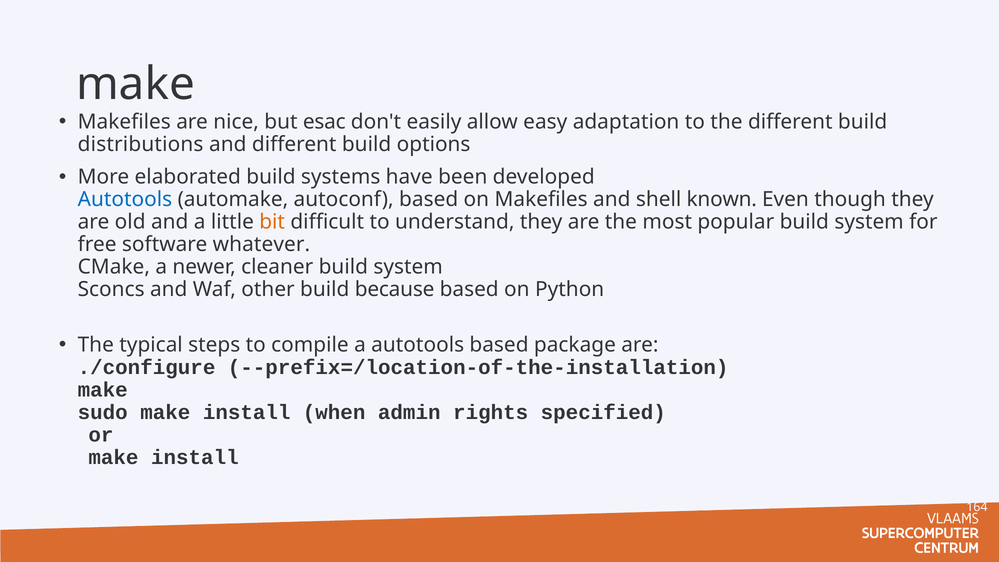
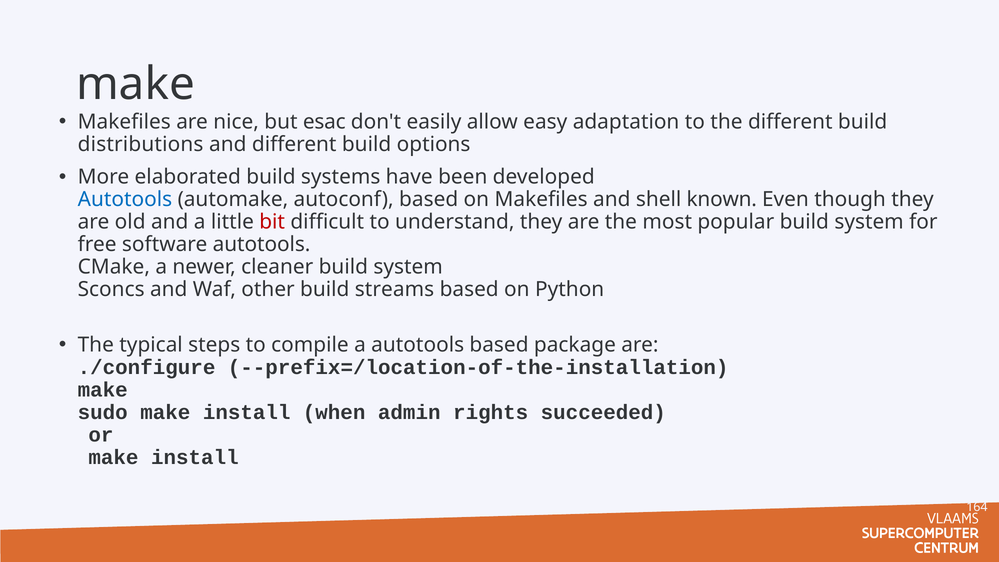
bit colour: orange -> red (272, 222)
software whatever: whatever -> autotools (262, 245)
because: because -> streams (394, 289)
specified: specified -> succeeded (603, 412)
